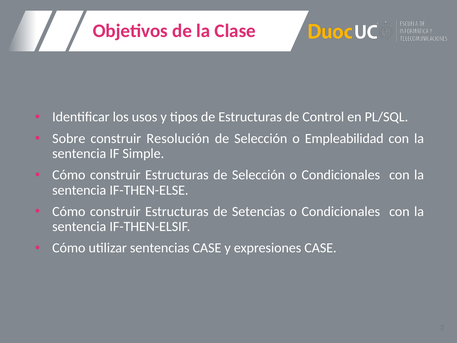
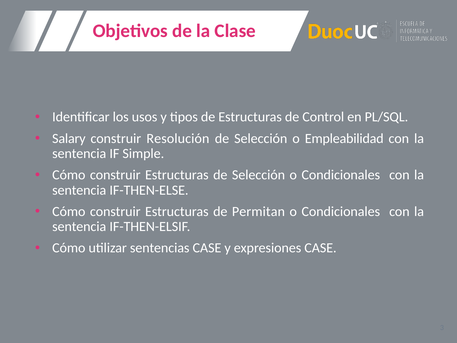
Sobre: Sobre -> Salary (69, 138)
Setencias: Setencias -> Permitan (258, 211)
